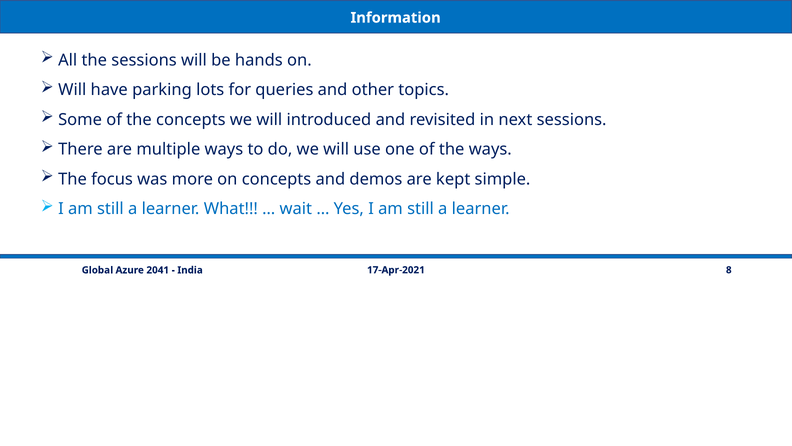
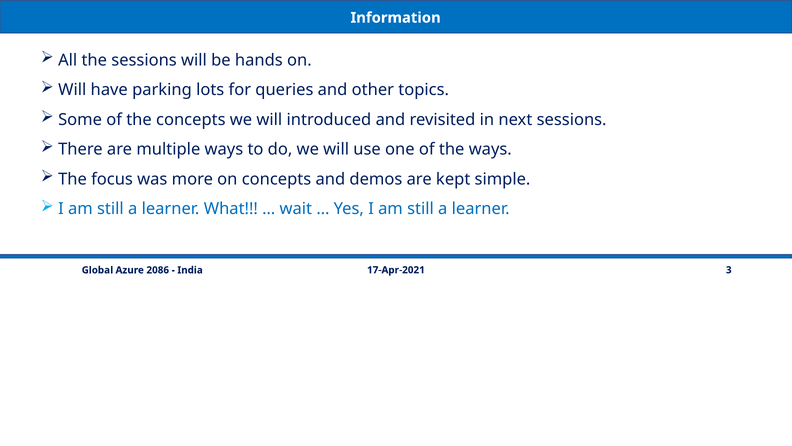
8: 8 -> 3 (729, 270)
2041: 2041 -> 2086 (158, 270)
